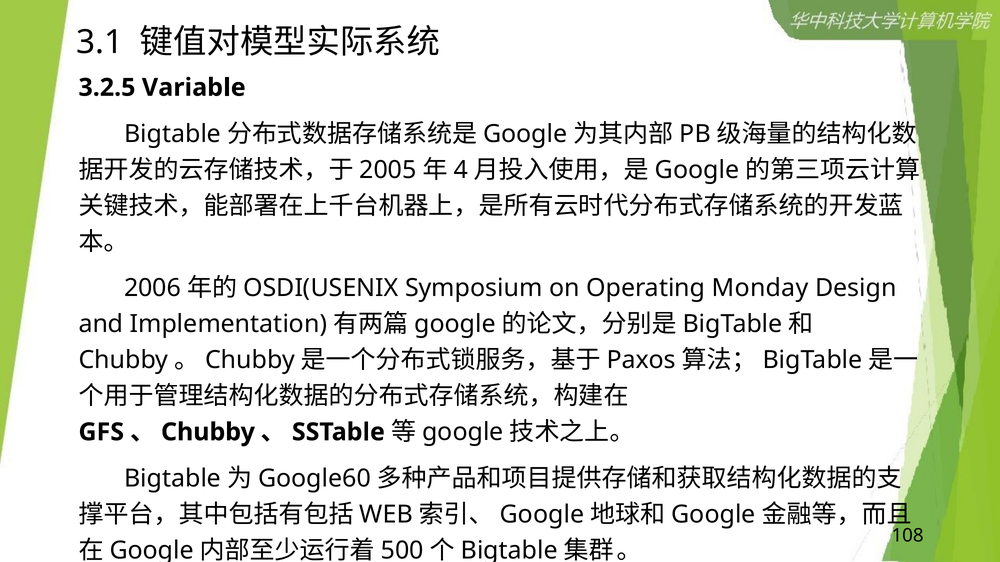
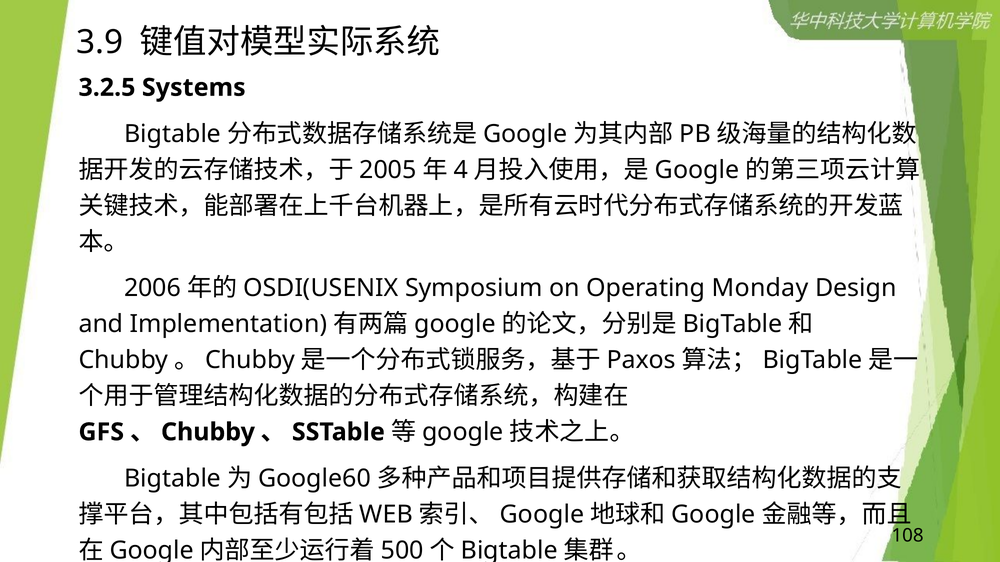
3.1: 3.1 -> 3.9 (100, 42)
Variable: Variable -> Systems (194, 88)
